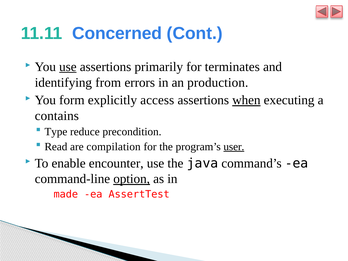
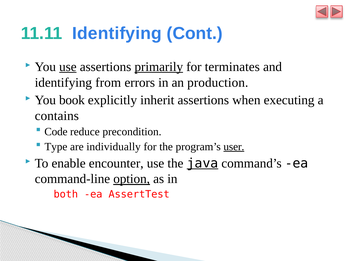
11.11 Concerned: Concerned -> Identifying (117, 33)
primarily underline: none -> present (159, 67)
form: form -> book (72, 100)
access: access -> inherit (157, 100)
when underline: present -> none (246, 100)
Type: Type -> Code (56, 132)
Read: Read -> Type (56, 147)
compilation: compilation -> individually (114, 147)
java underline: none -> present (203, 163)
made: made -> both (66, 194)
